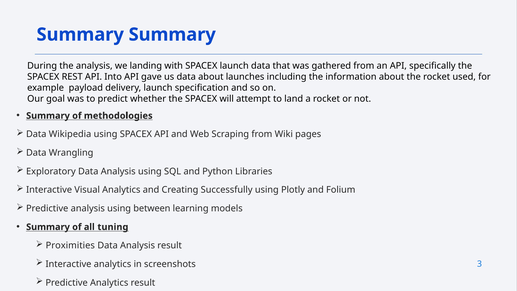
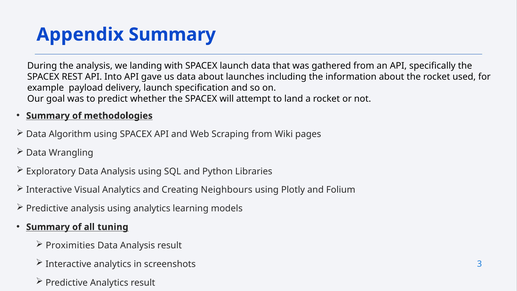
Summary: Summary -> Appendix (80, 35)
Wikipedia: Wikipedia -> Algorithm (70, 134)
Successfully: Successfully -> Neighbours (227, 190)
using between: between -> analytics (152, 208)
